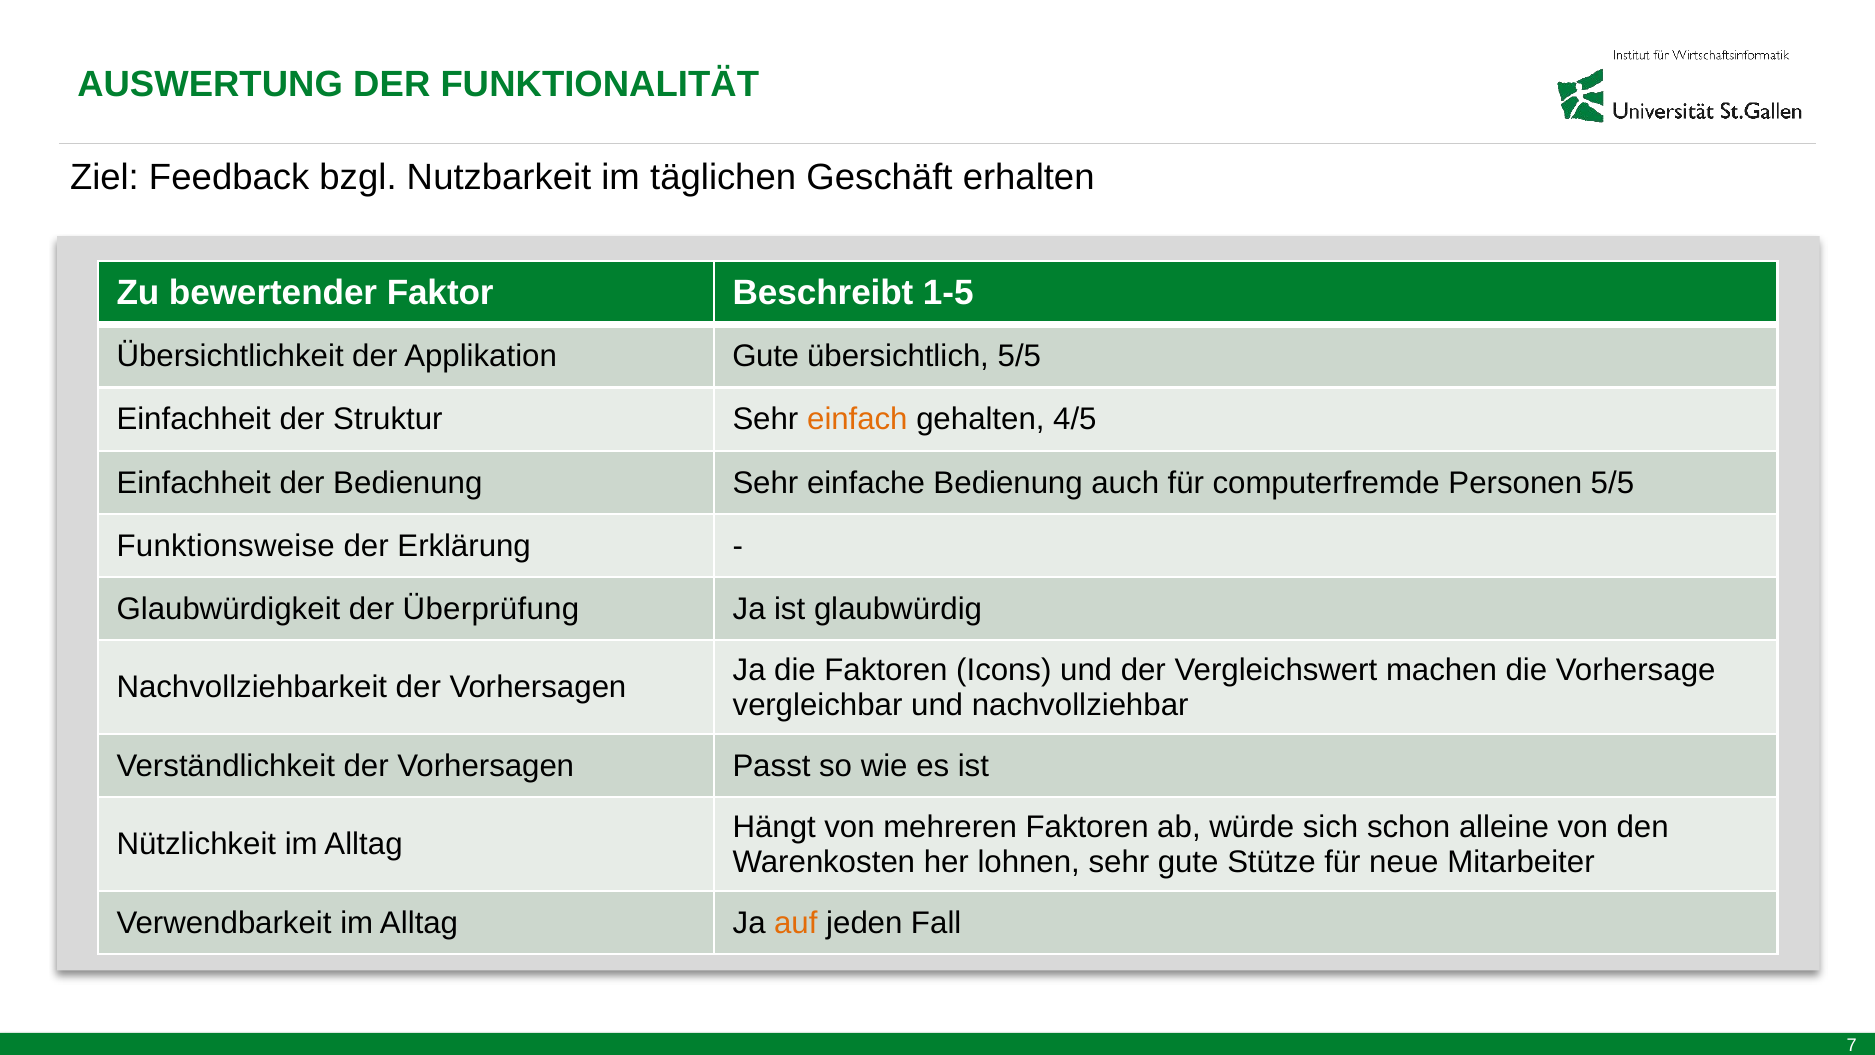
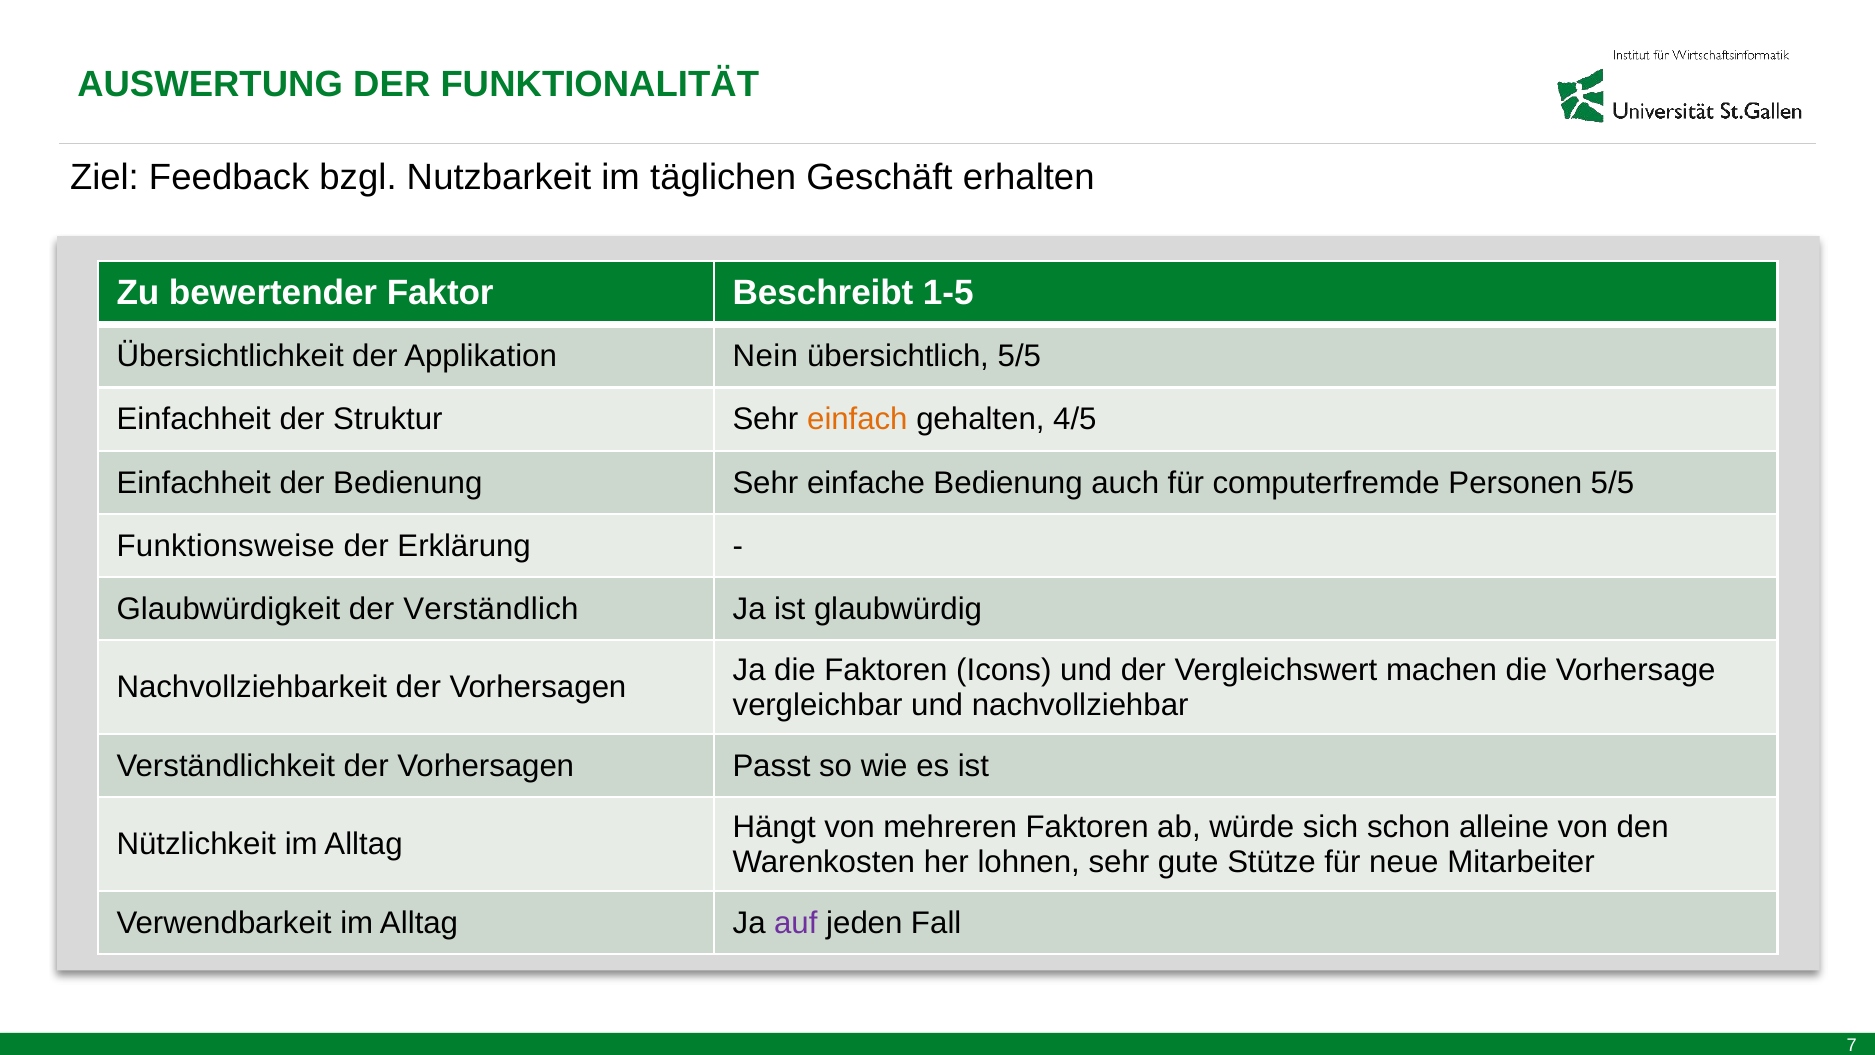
Applikation Gute: Gute -> Nein (765, 356)
Überprüfung: Überprüfung -> Verständlich (491, 609)
auf colour: orange -> purple (796, 923)
